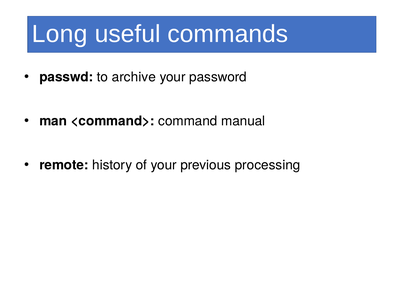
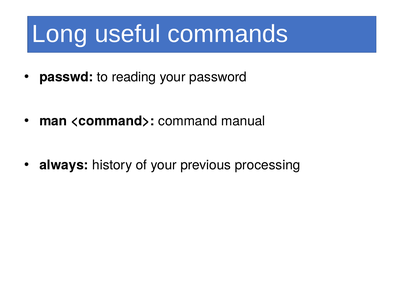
archive: archive -> reading (134, 77)
remote: remote -> always (64, 165)
